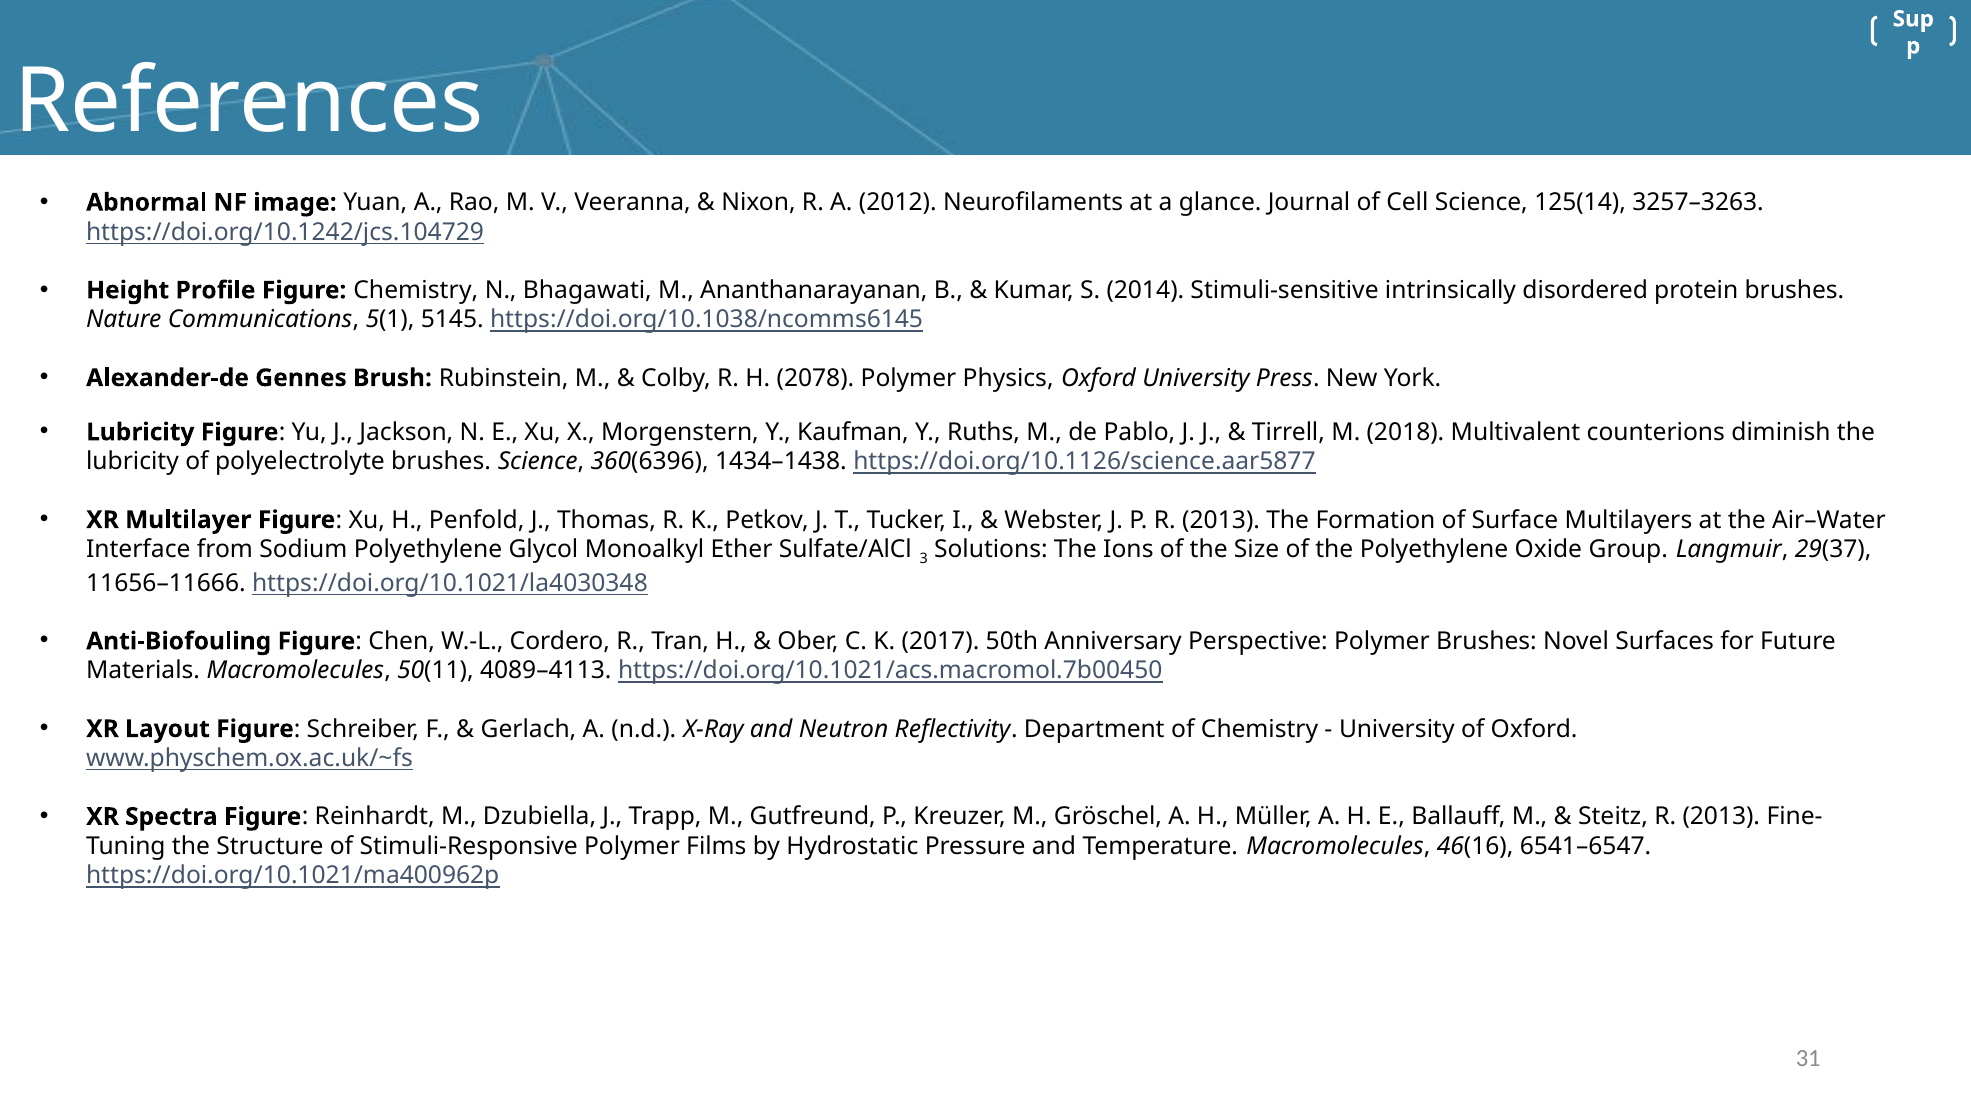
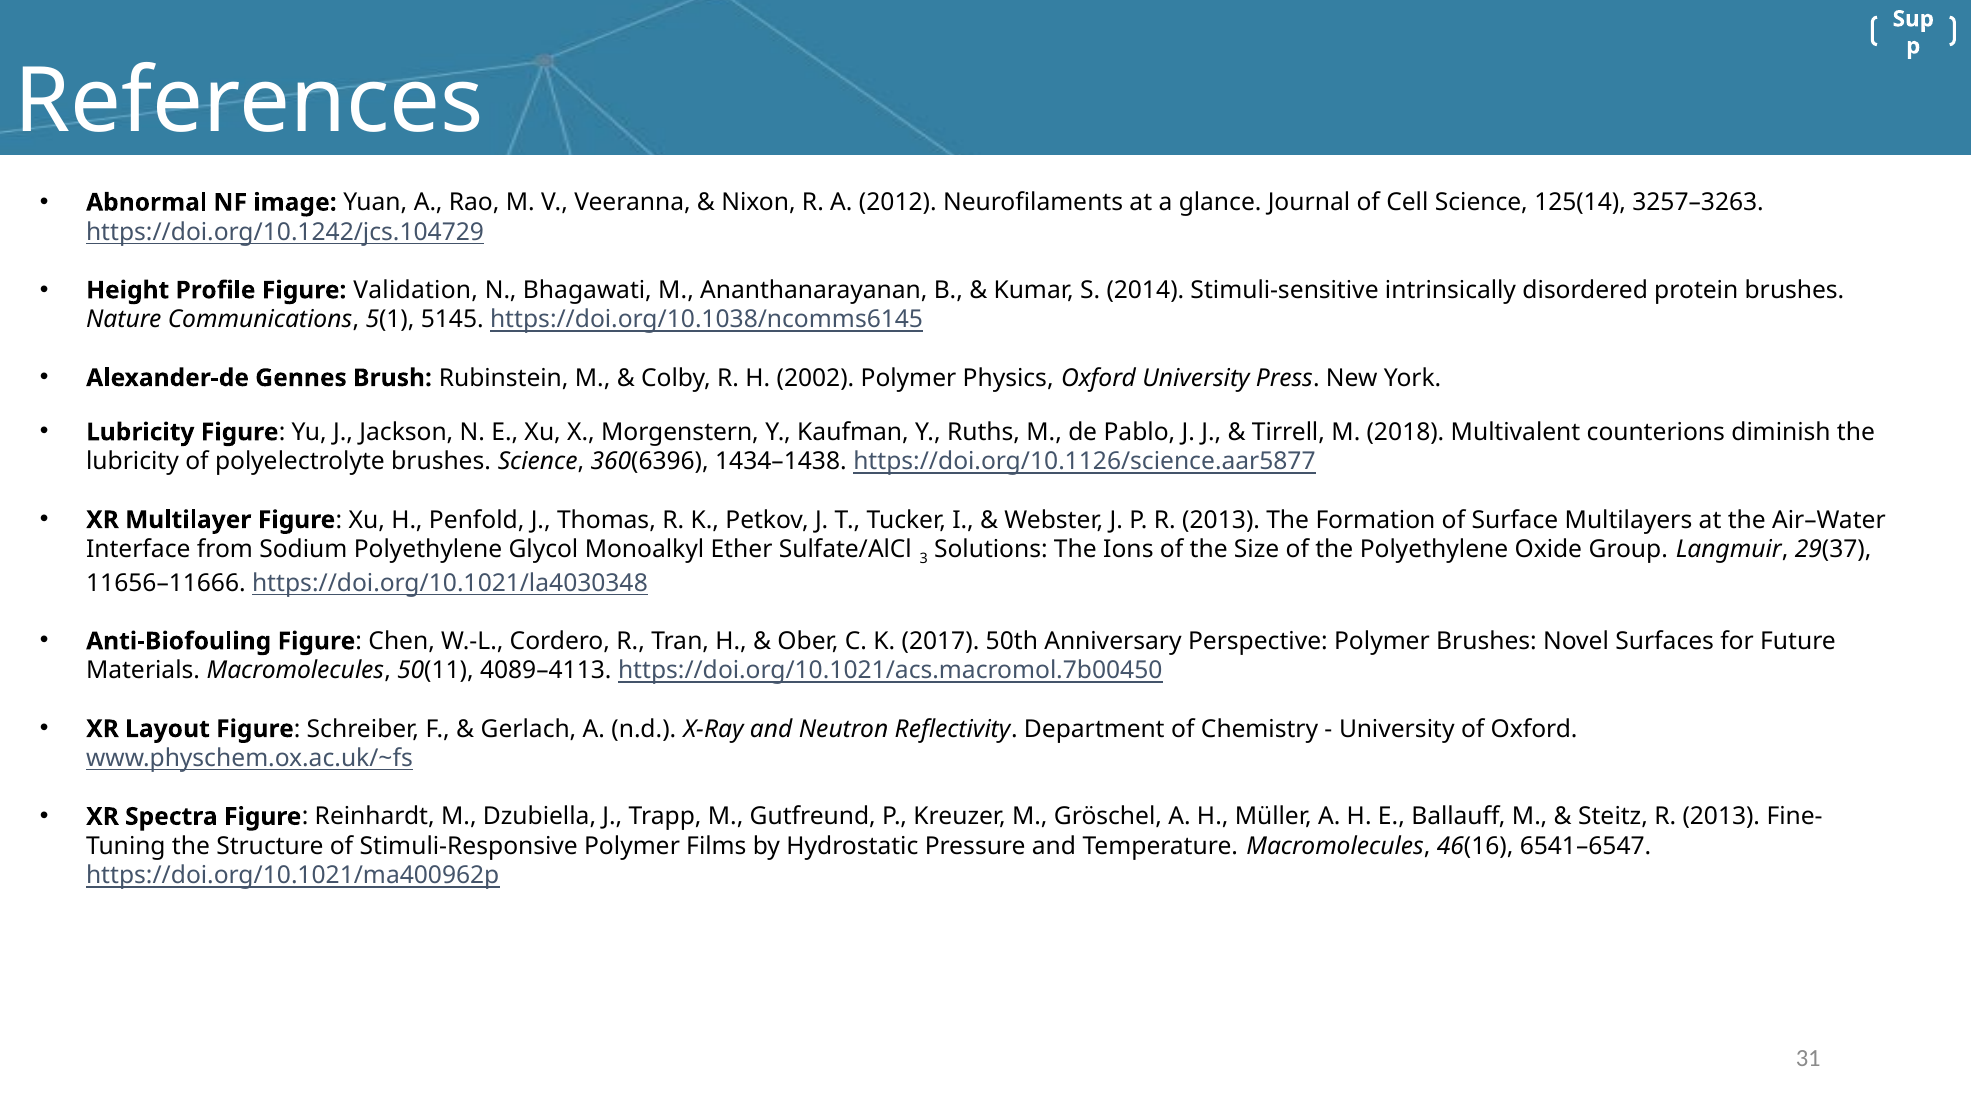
Figure Chemistry: Chemistry -> Validation (416, 290)
2078: 2078 -> 2002 (815, 378)
